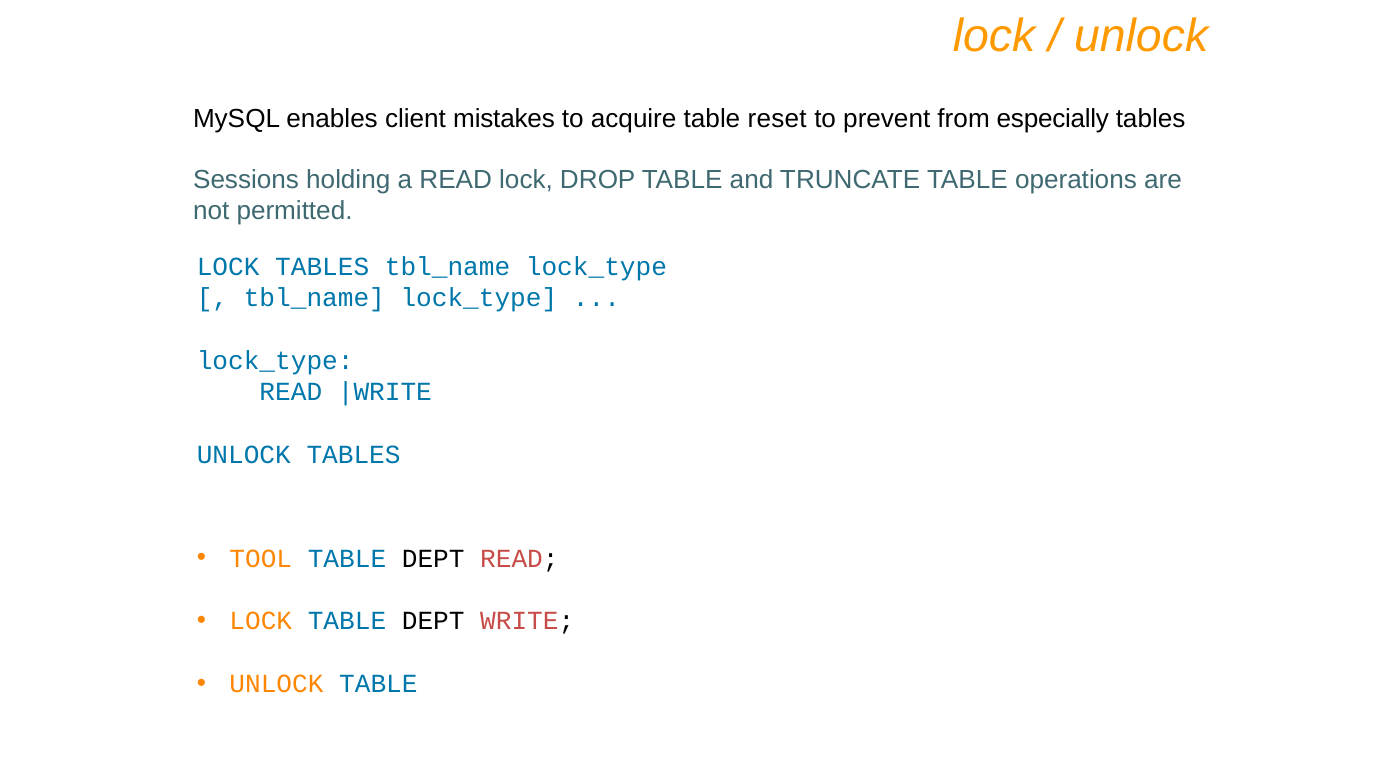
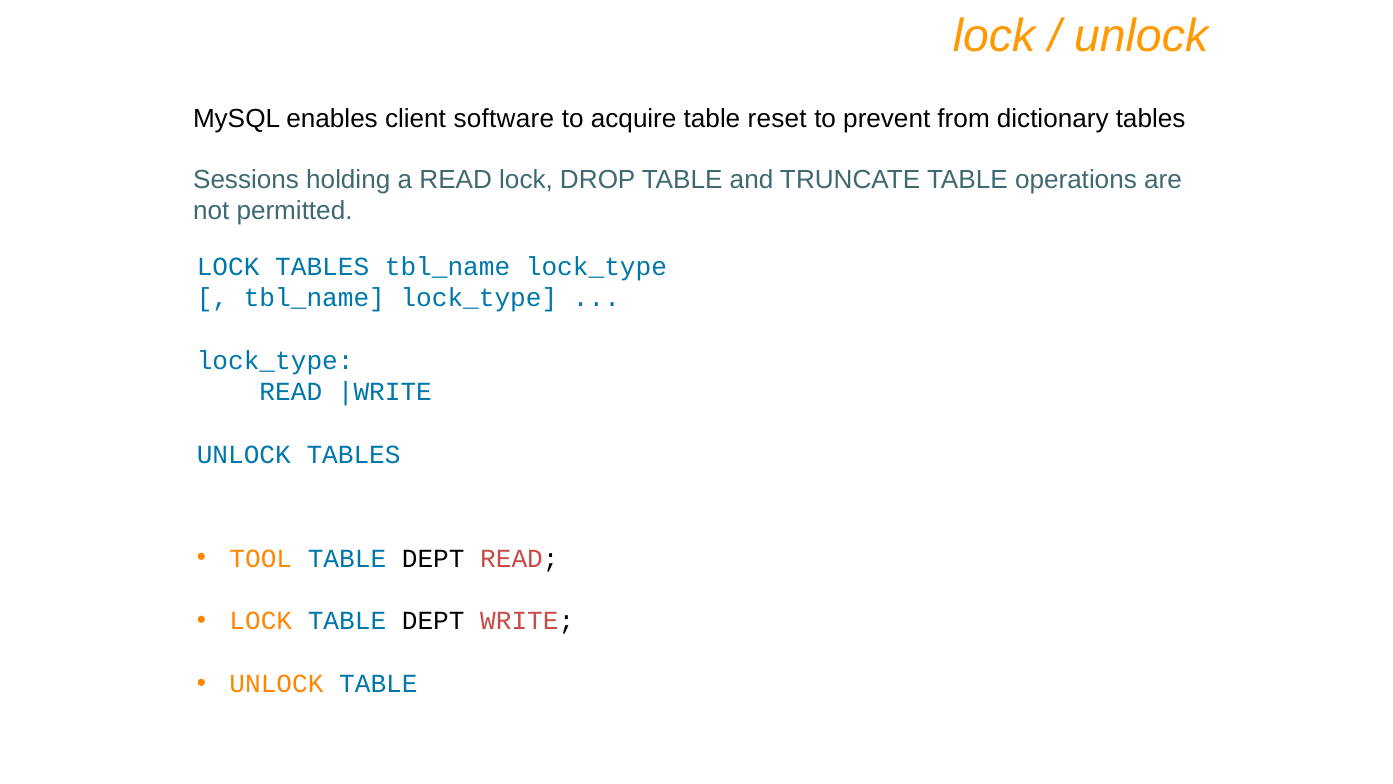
mistakes: mistakes -> software (504, 118)
especially: especially -> dictionary (1053, 118)
